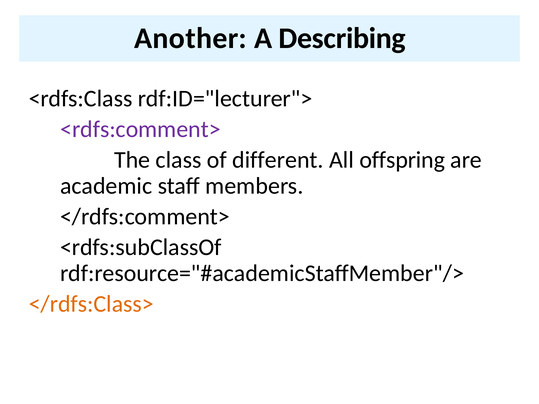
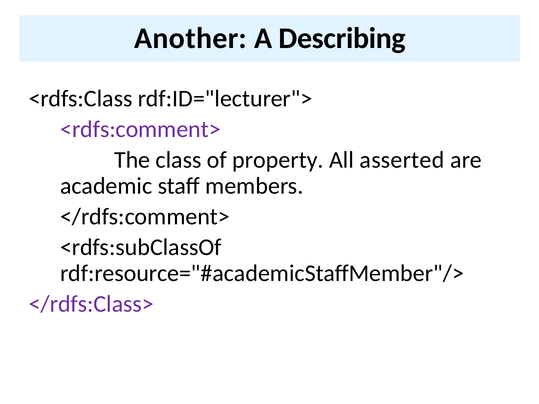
different: different -> property (278, 160)
offspring: offspring -> asserted (402, 160)
</rdfs:Class> colour: orange -> purple (91, 304)
